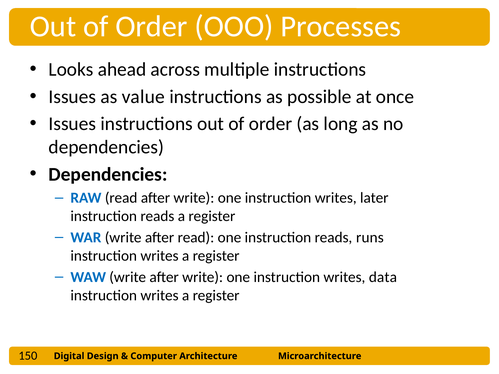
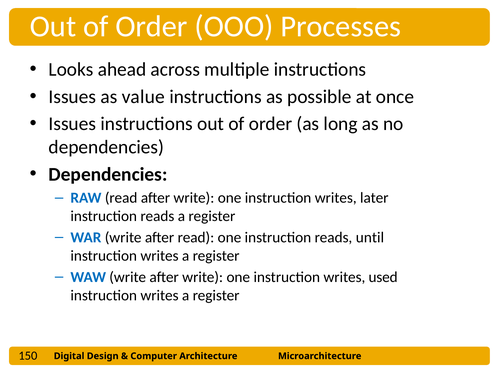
runs: runs -> until (370, 238)
data: data -> used (383, 277)
